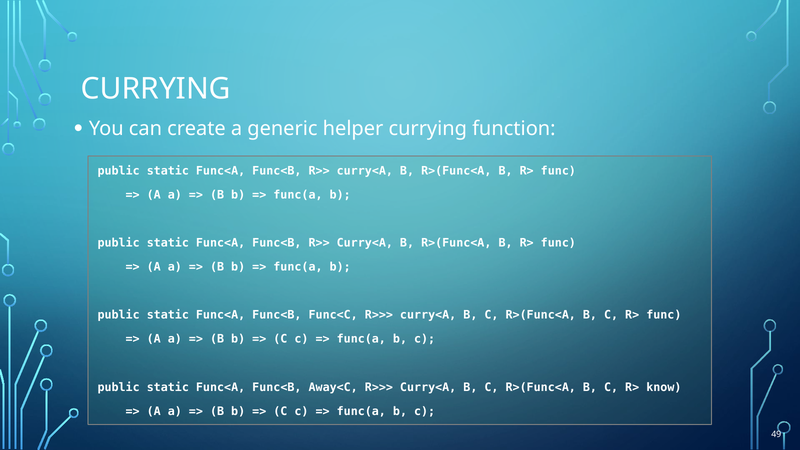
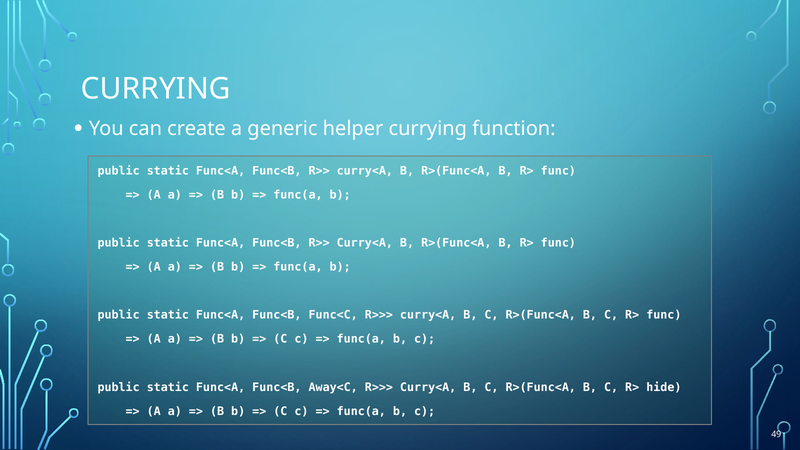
know: know -> hide (664, 387)
